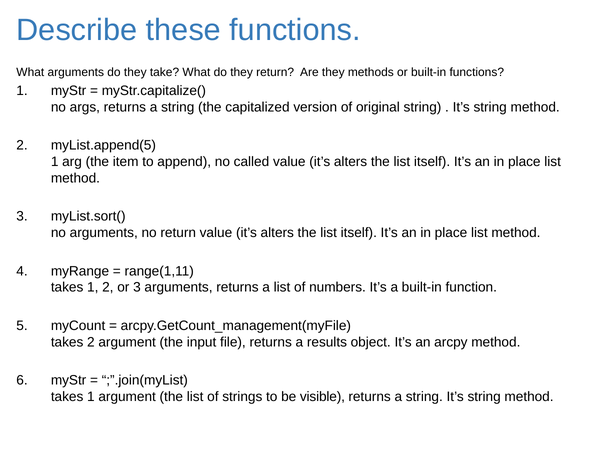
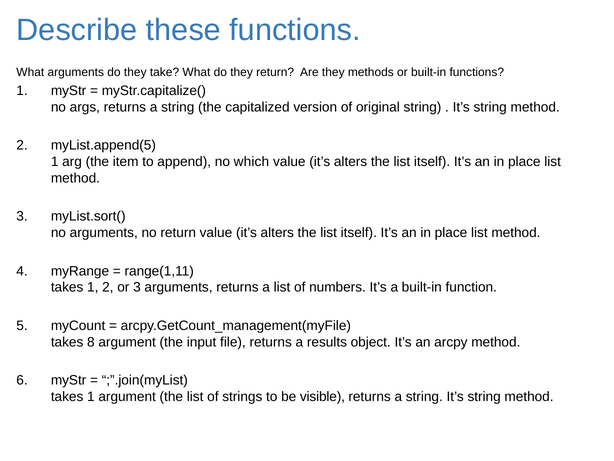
called: called -> which (251, 162)
takes 2: 2 -> 8 (91, 342)
